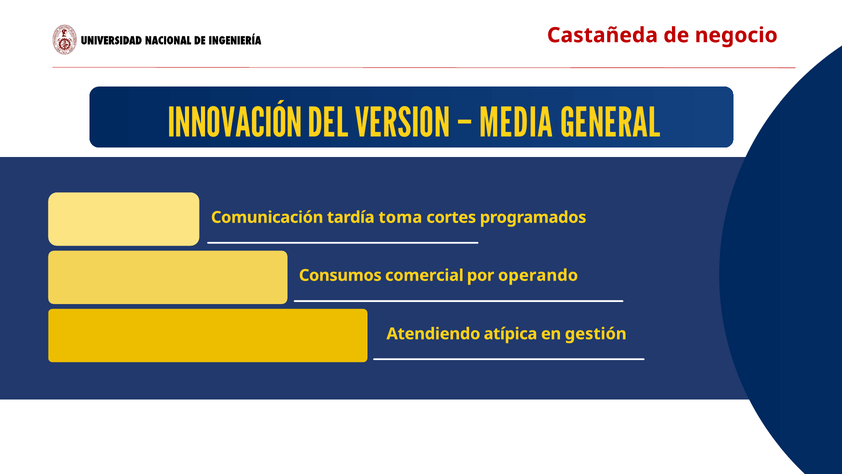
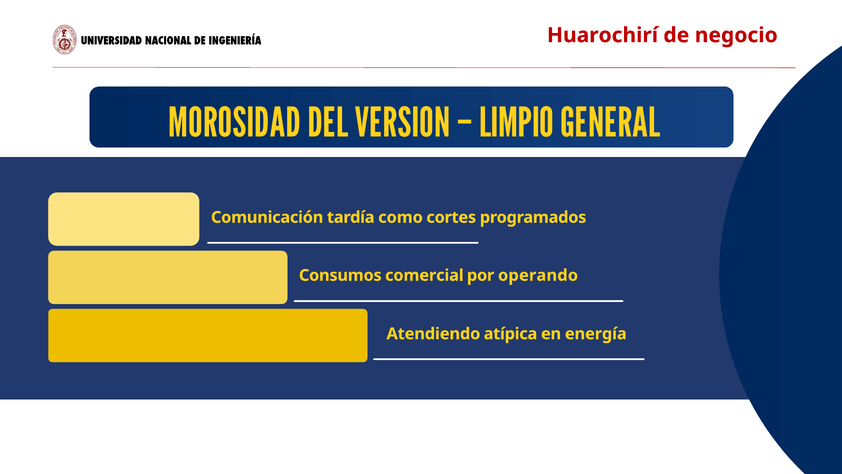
Castañeda: Castañeda -> Huarochirí (602, 35)
INNOVACIÓN: INNOVACIÓN -> MOROSIDAD (235, 123)
MEDIA: MEDIA -> LIMPIO (517, 123)
toma: toma -> como (401, 217)
gestión: gestión -> energía (596, 334)
